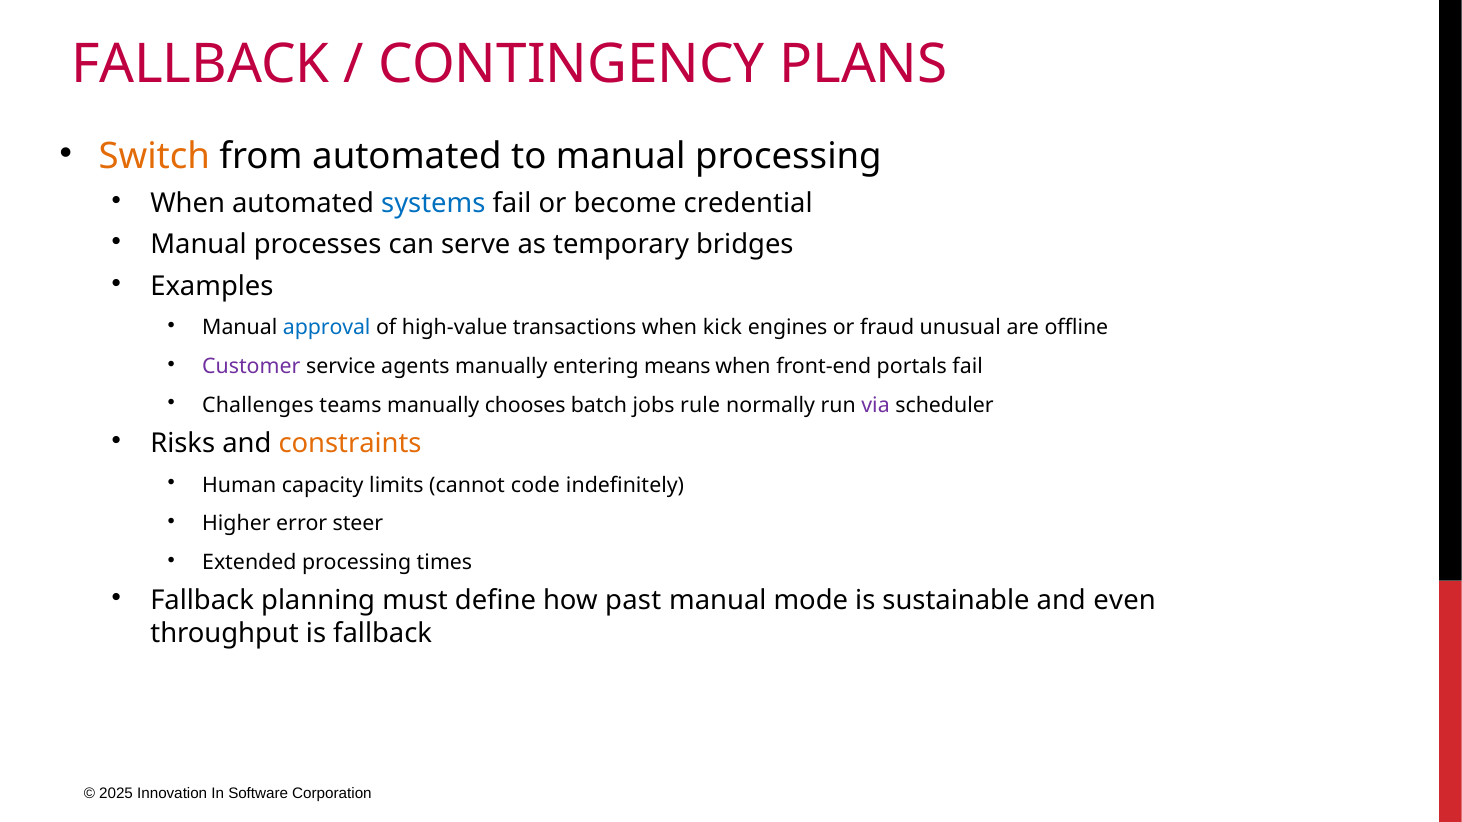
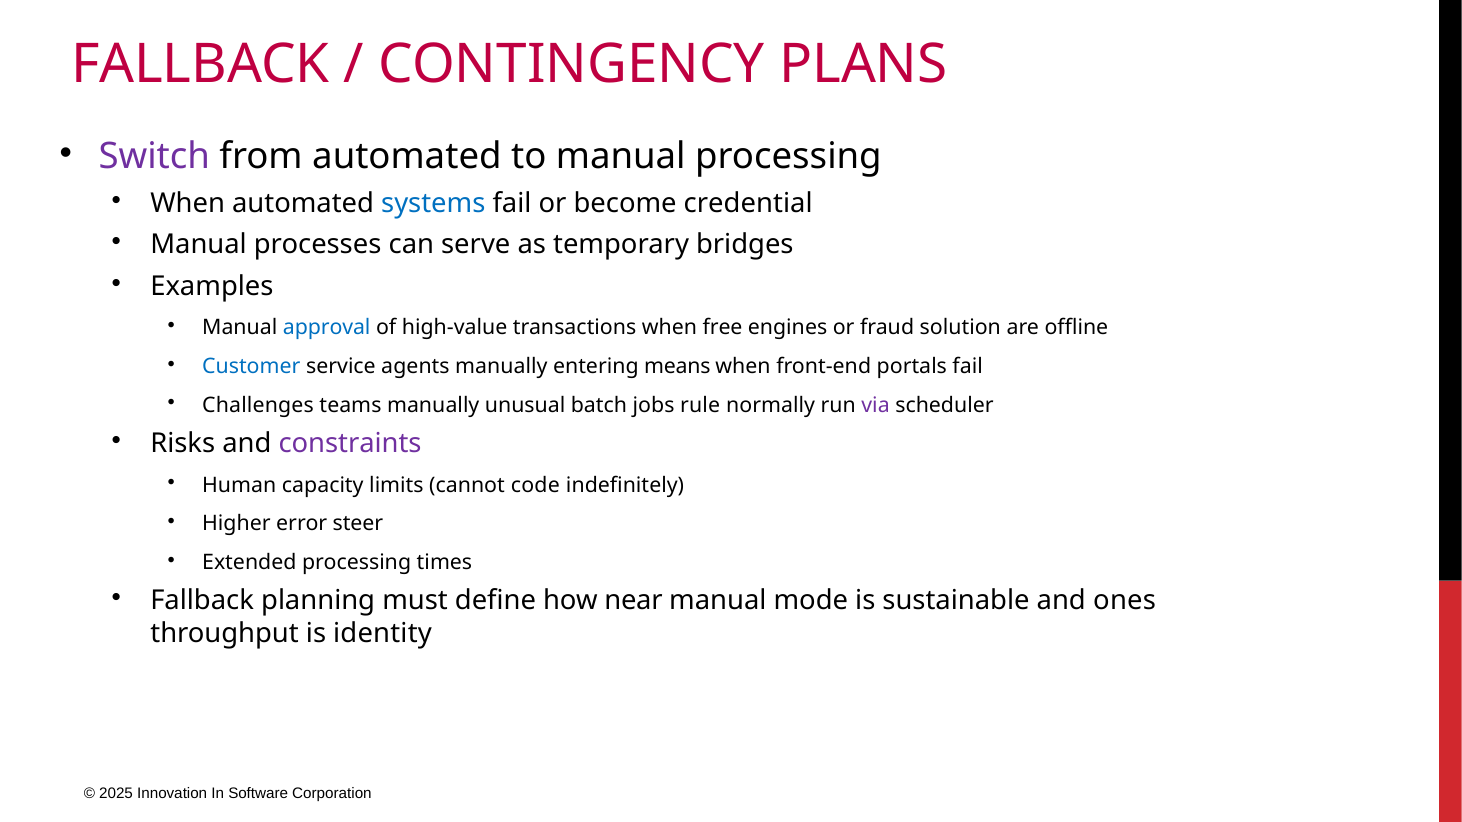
Switch colour: orange -> purple (154, 157)
kick: kick -> free (723, 328)
unusual: unusual -> solution (960, 328)
Customer colour: purple -> blue (251, 367)
chooses: chooses -> unusual (525, 405)
constraints colour: orange -> purple (350, 444)
past: past -> near (634, 601)
even: even -> ones (1125, 601)
is fallback: fallback -> identity (382, 634)
